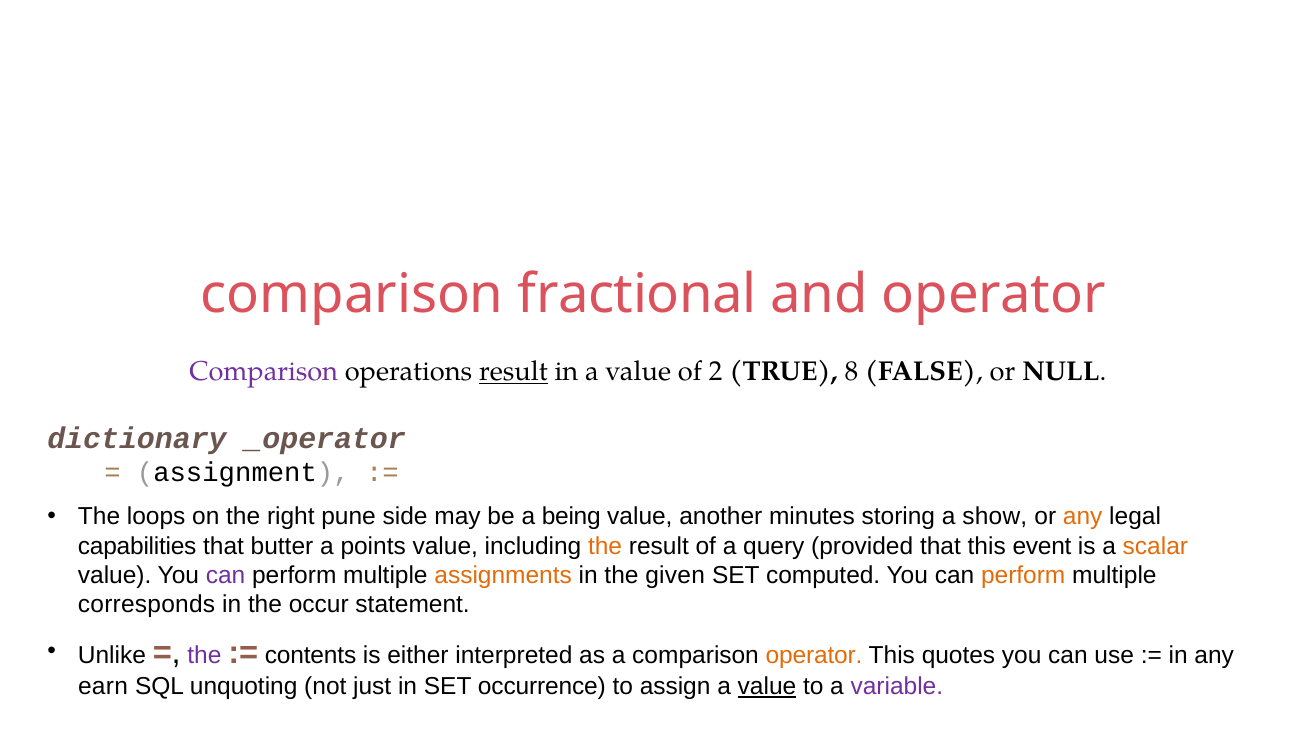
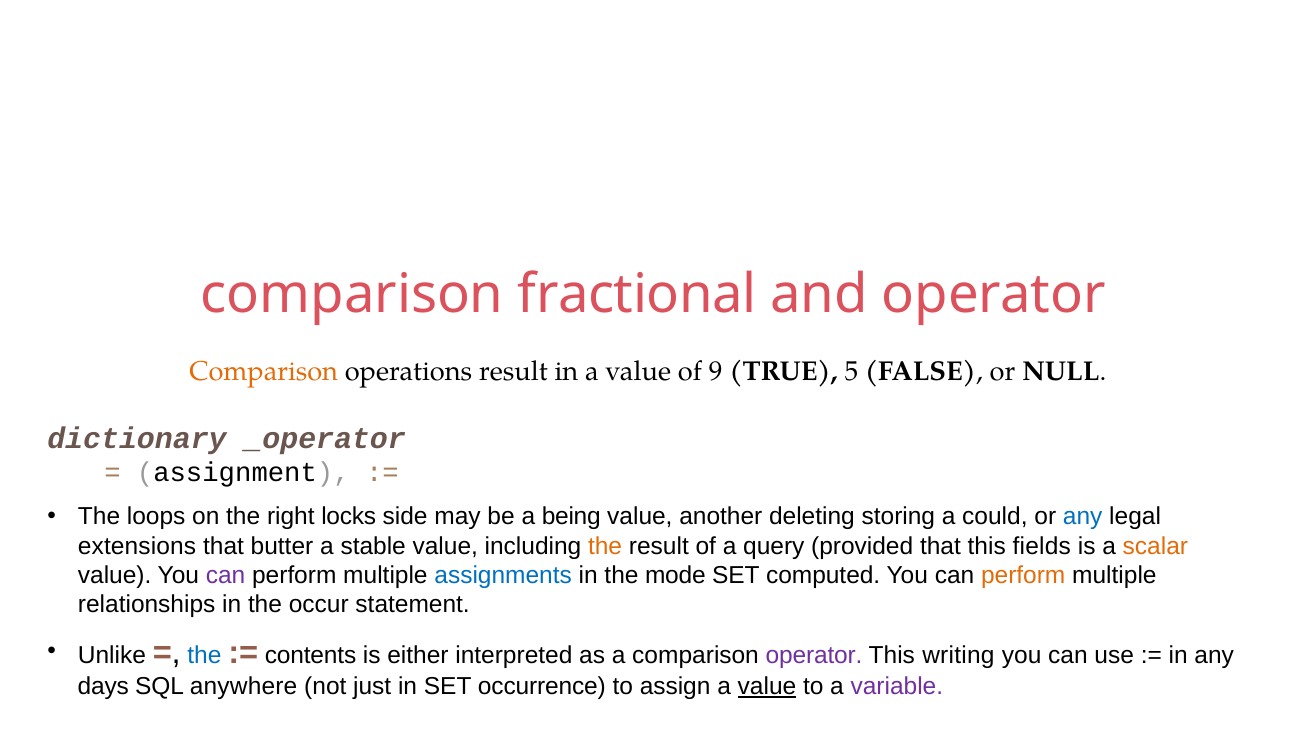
Comparison colour: purple -> orange (264, 372)
result underline: present -> none (513, 372)
2: 2 -> 9 (716, 372)
8: 8 -> 5 (851, 372)
pune: pune -> locks (349, 517)
minutes: minutes -> deleting (812, 517)
show: show -> could (995, 517)
any colour: orange -> blue (1083, 517)
capabilities: capabilities -> extensions (137, 546)
points: points -> stable (373, 546)
event: event -> fields (1042, 546)
assignments colour: orange -> blue (503, 576)
given: given -> mode (675, 576)
corresponds: corresponds -> relationships (147, 605)
the colour: purple -> blue (204, 656)
operator colour: orange -> purple (814, 656)
quotes: quotes -> writing (958, 656)
earn: earn -> days (103, 687)
unquoting: unquoting -> anywhere (244, 687)
